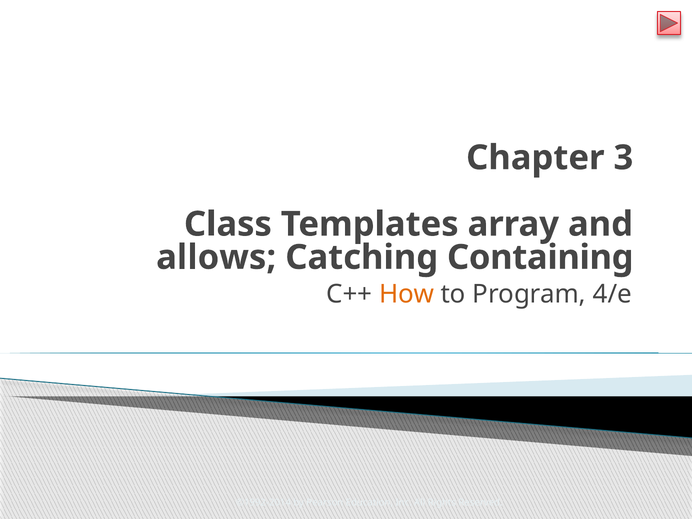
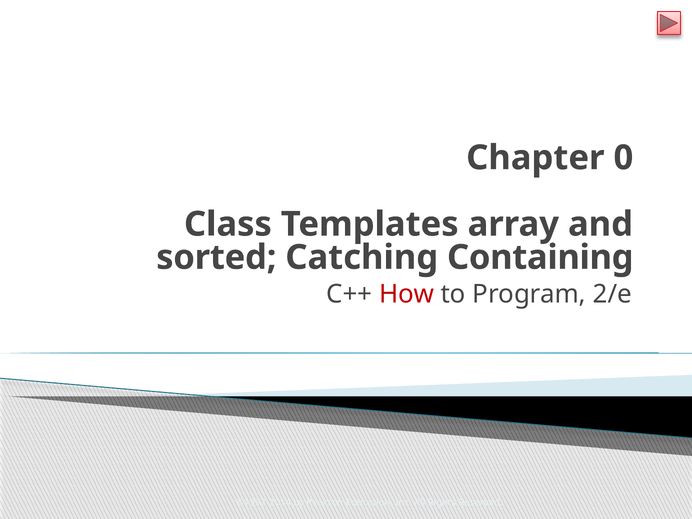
3: 3 -> 0 (623, 158)
allows: allows -> sorted (216, 257)
How colour: orange -> red (407, 294)
4/e: 4/e -> 2/e (612, 294)
